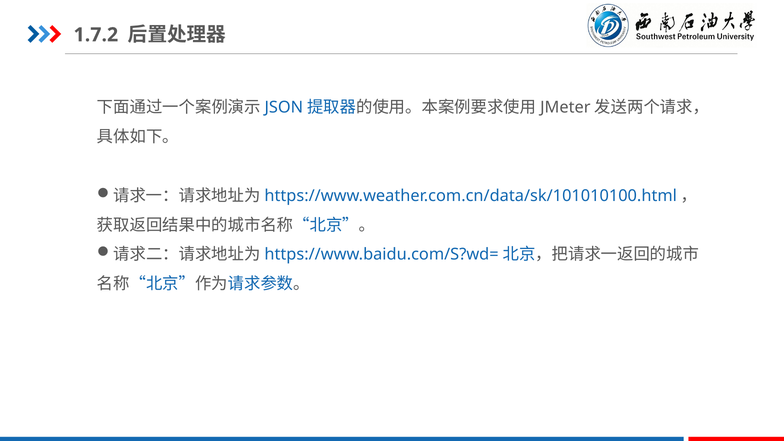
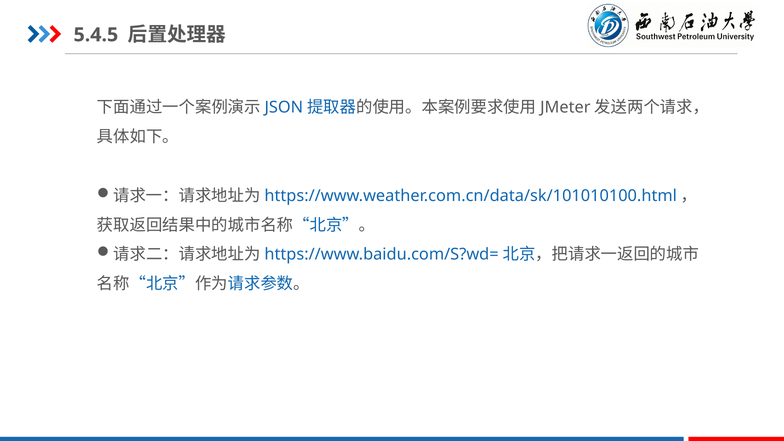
1.7.2: 1.7.2 -> 5.4.5 (96, 35)
